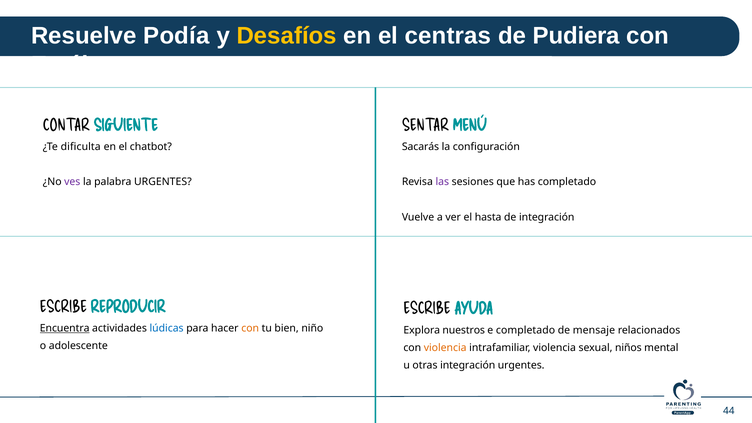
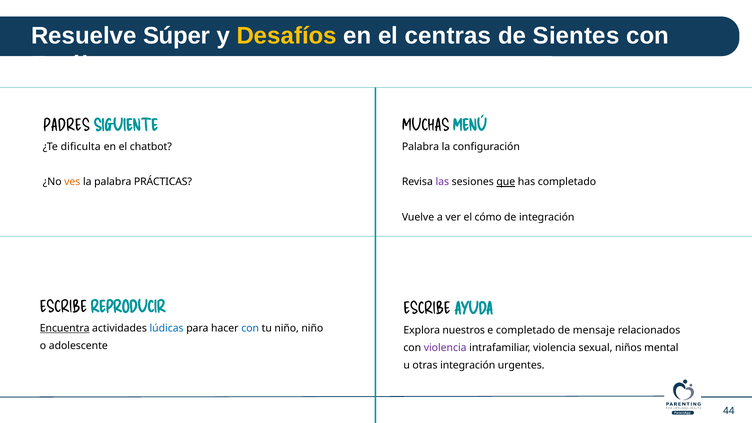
Podía: Podía -> Súper (177, 36)
Pudiera: Pudiera -> Sientes (576, 36)
CONTAR: CONTAR -> PADRES (66, 126)
SENTAR: SENTAR -> MUCHAS (426, 126)
Sacarás: Sacarás -> Palabra (420, 147)
ves colour: purple -> orange (72, 182)
palabra URGENTES: URGENTES -> PRÁCTICAS (163, 182)
que underline: none -> present (506, 182)
hasta: hasta -> cómo (488, 217)
con colour: orange -> blue (250, 328)
tu bien: bien -> niño (287, 328)
violencia colour: orange -> purple (445, 348)
